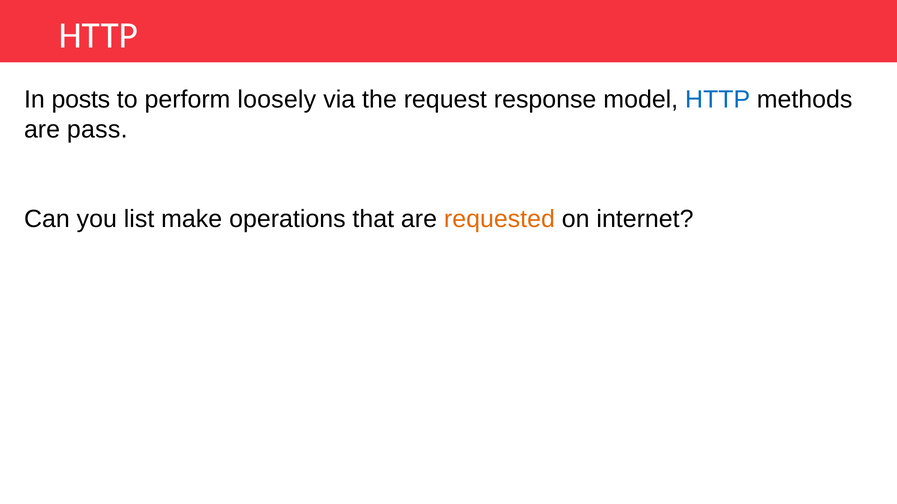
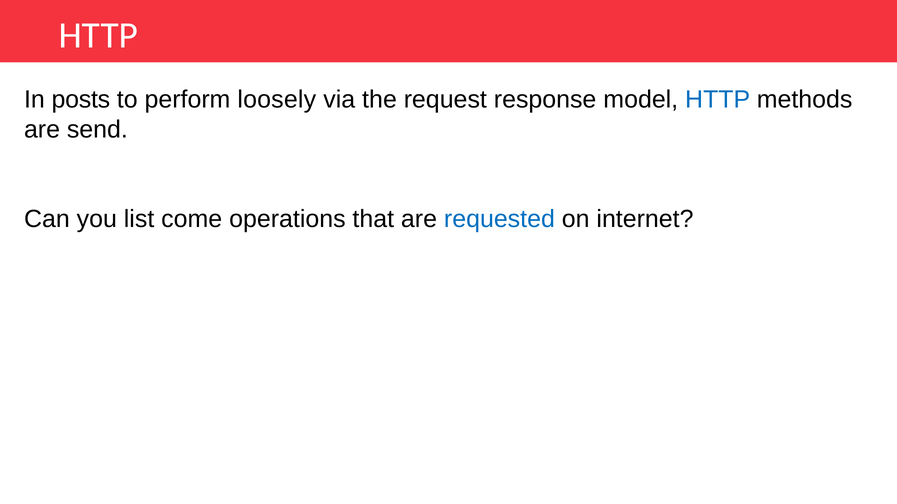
pass: pass -> send (97, 130)
make: make -> come (192, 219)
requested colour: orange -> blue (499, 219)
